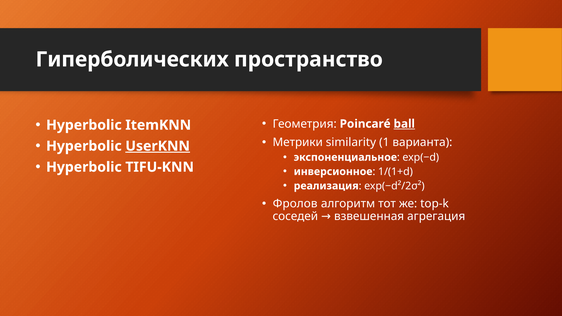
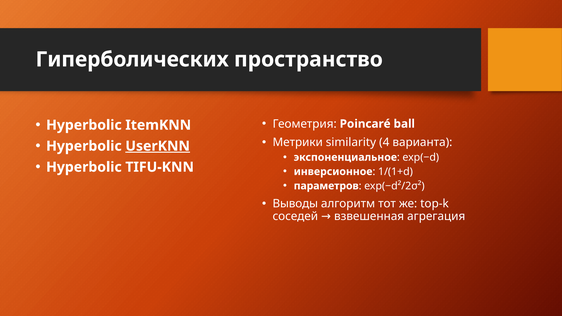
ball underline: present -> none (404, 124)
1: 1 -> 4 (384, 142)
реализация: реализация -> параметров (326, 186)
Фролов: Фролов -> Выводы (295, 204)
